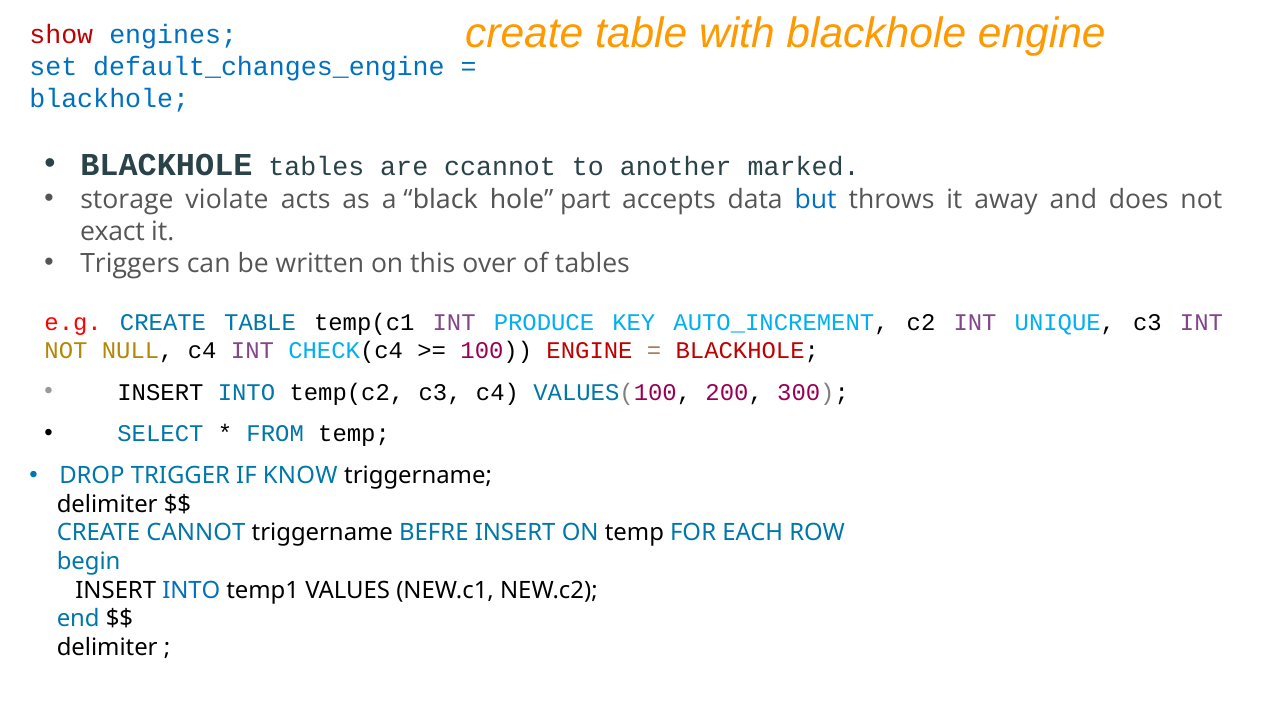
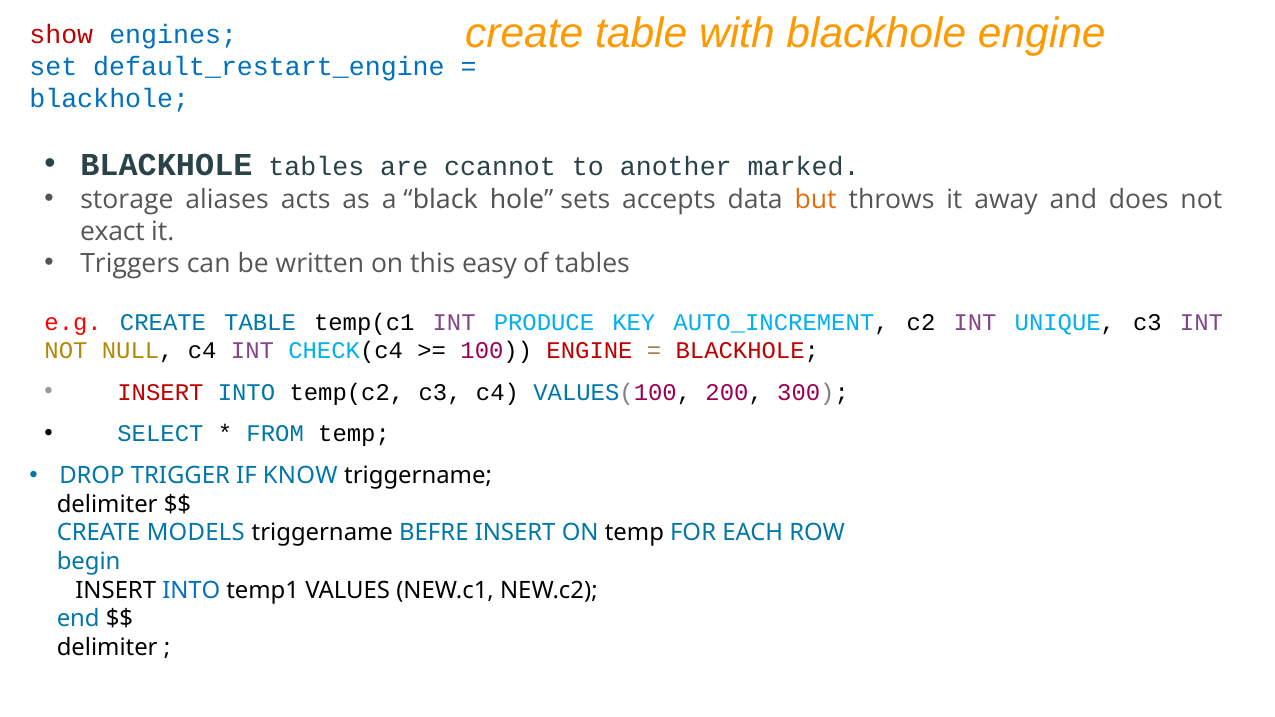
default_changes_engine: default_changes_engine -> default_restart_engine (269, 67)
violate: violate -> aliases (227, 200)
part: part -> sets (585, 200)
but colour: blue -> orange (816, 200)
over: over -> easy (489, 263)
INSERT colour: black -> red (160, 392)
CANNOT: CANNOT -> MODELS (196, 533)
